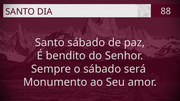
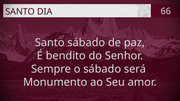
88: 88 -> 66 (166, 11)
